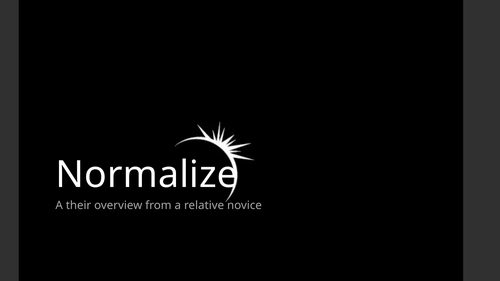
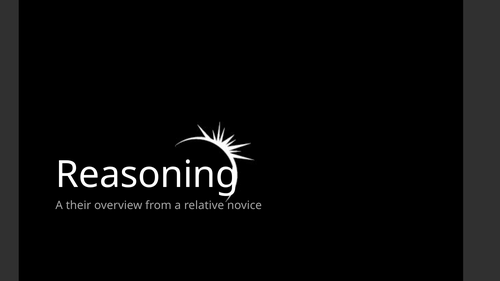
Normalize: Normalize -> Reasoning (147, 175)
